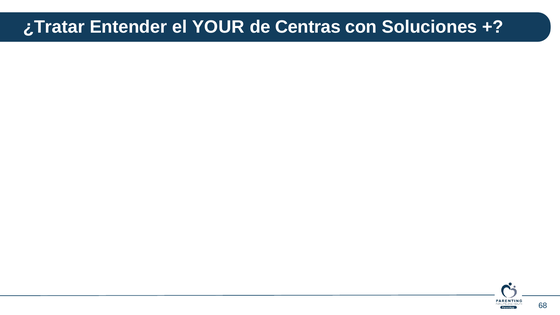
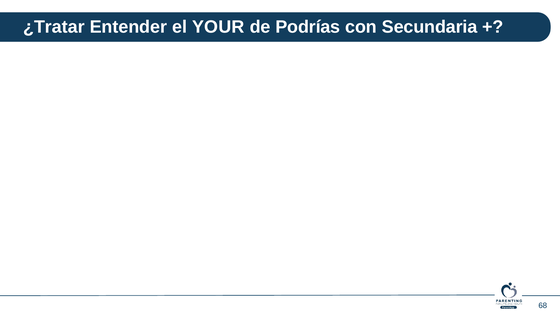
Centras: Centras -> Podrías (308, 27)
Soluciones: Soluciones -> Secundaria (430, 27)
